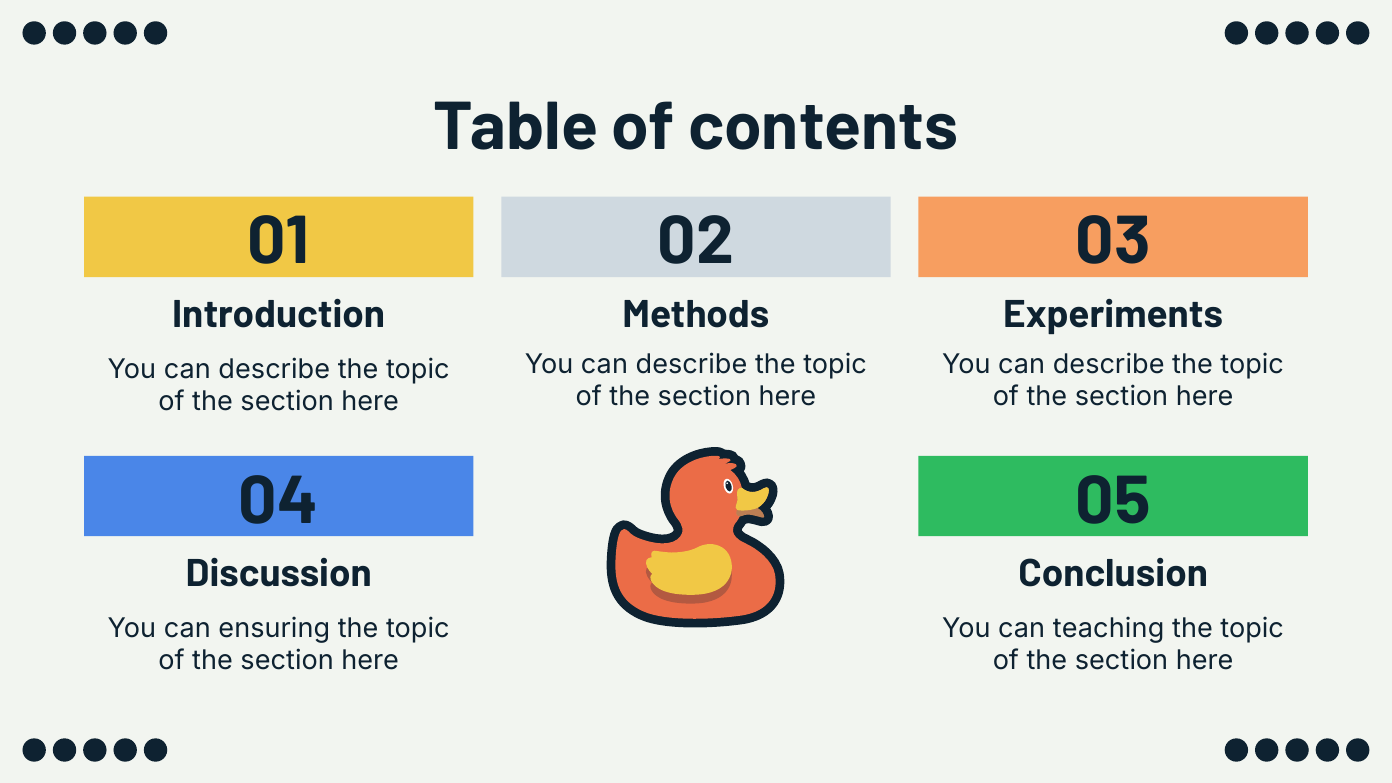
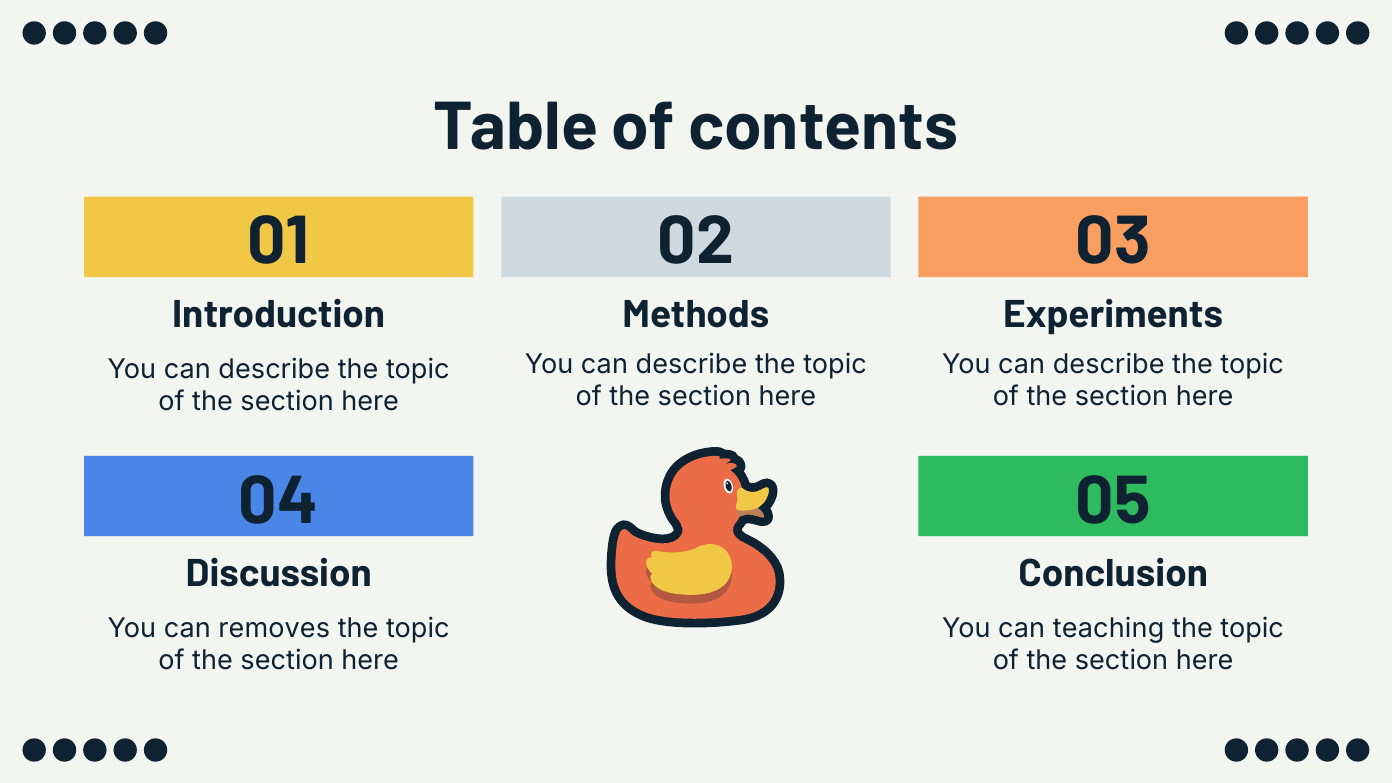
ensuring: ensuring -> removes (274, 628)
